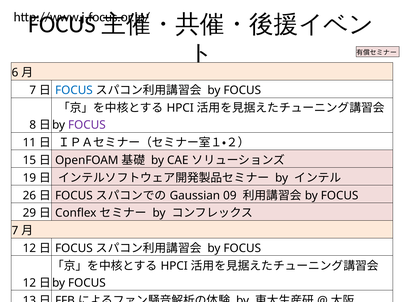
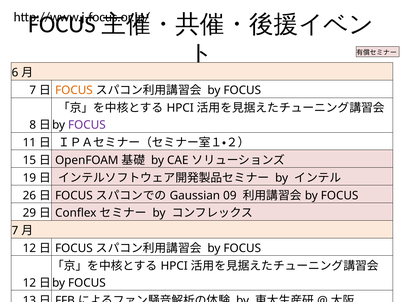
FOCUS colour: blue -> orange (74, 90)
